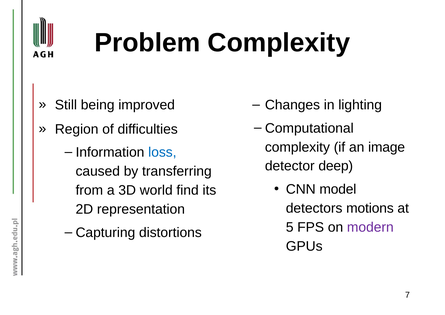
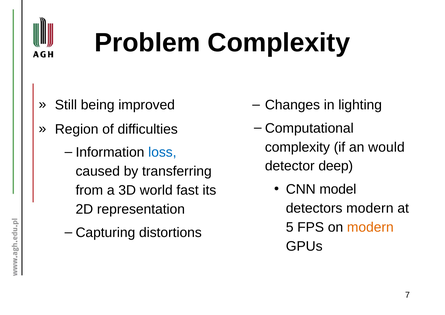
image: image -> would (386, 147)
find: find -> fast (188, 190)
detectors motions: motions -> modern (370, 208)
modern colour: purple -> orange (370, 227)
